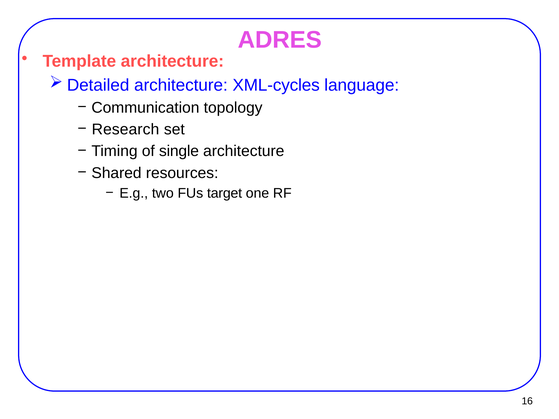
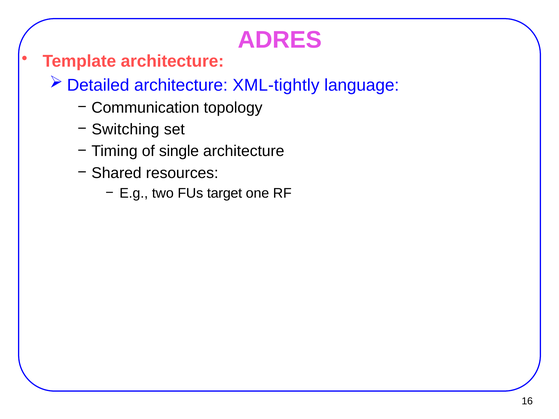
XML-cycles: XML-cycles -> XML-tightly (276, 85)
Research: Research -> Switching (126, 129)
